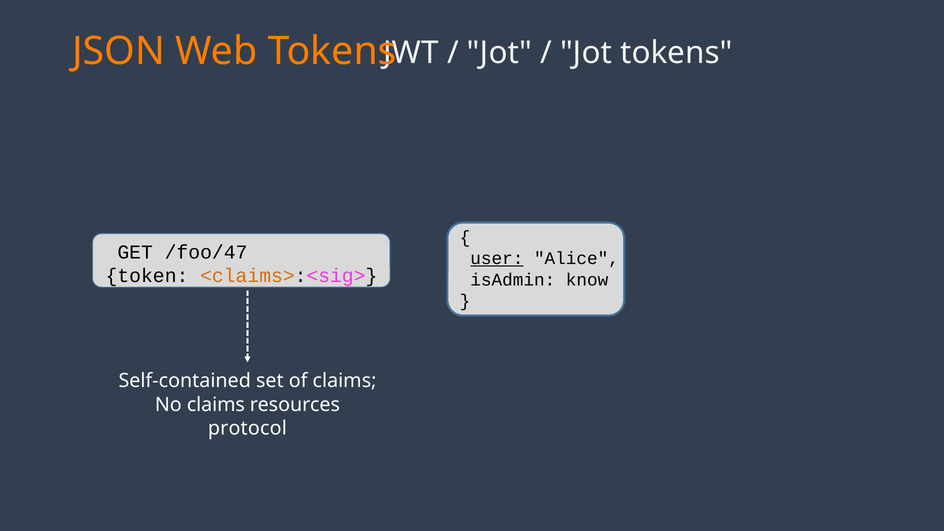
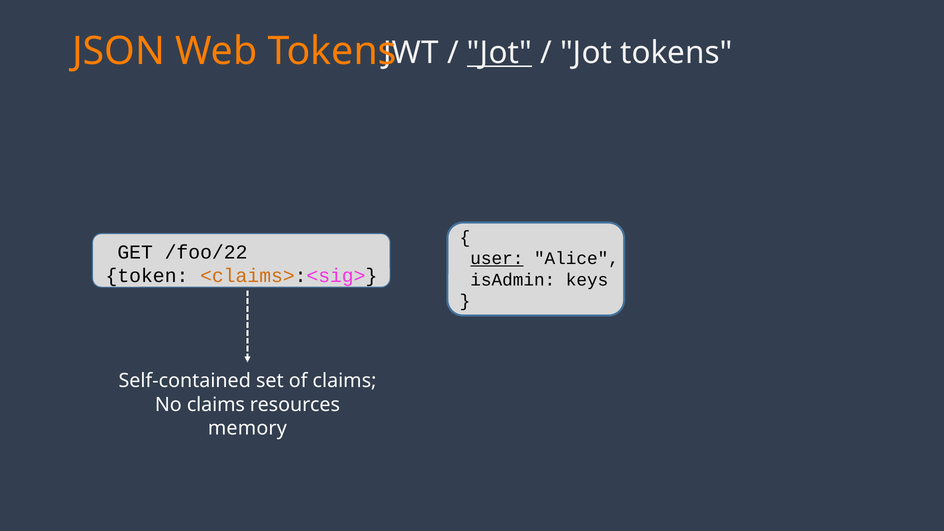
Jot underline: none -> present (499, 53)
/foo/47: /foo/47 -> /foo/22 (206, 252)
know: know -> keys (587, 280)
protocol: protocol -> memory (247, 428)
